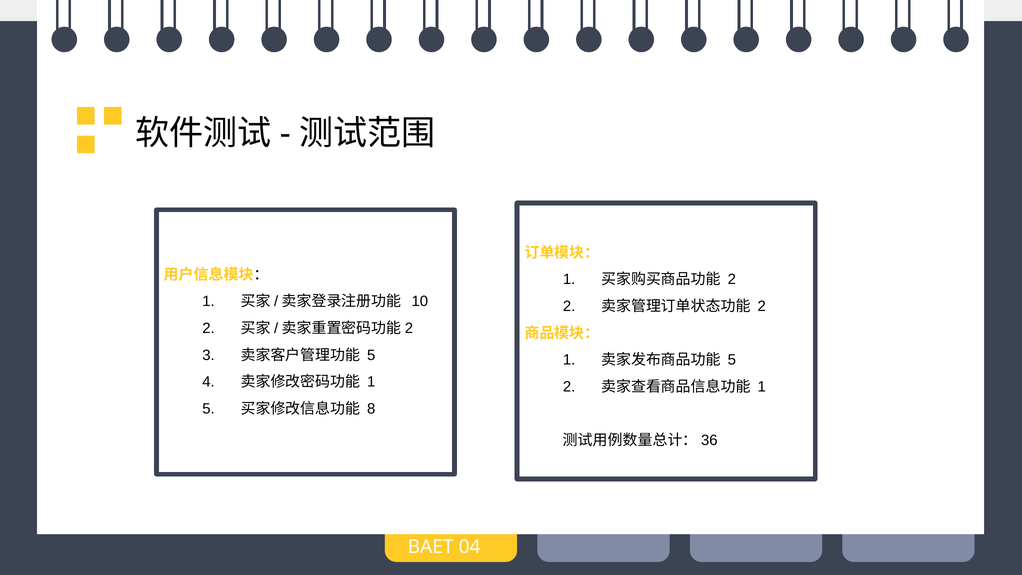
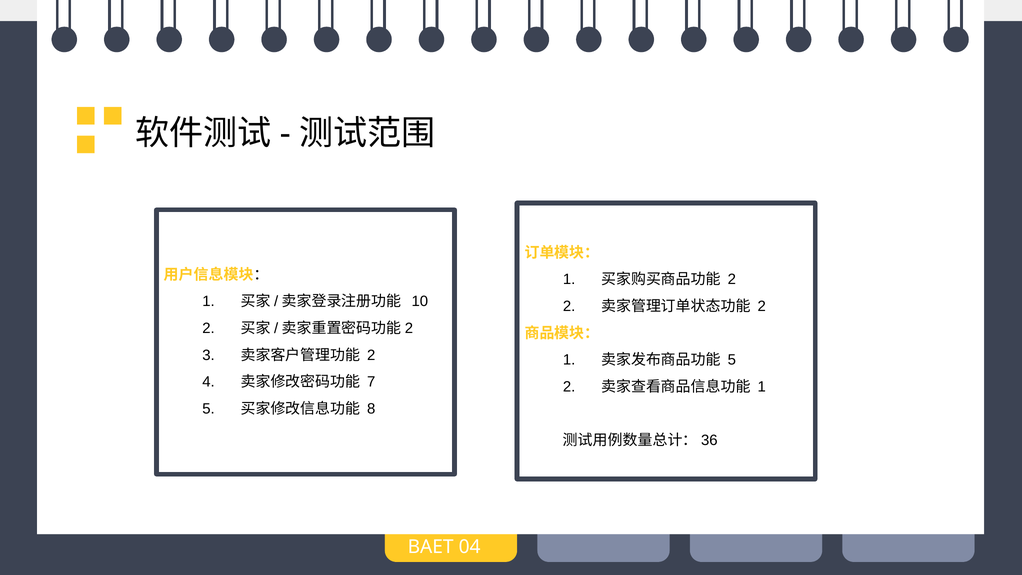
5: 5 -> 2 (371, 355)
1: 1 -> 7 (371, 382)
